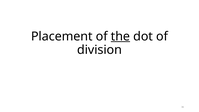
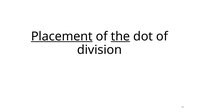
Placement underline: none -> present (62, 36)
